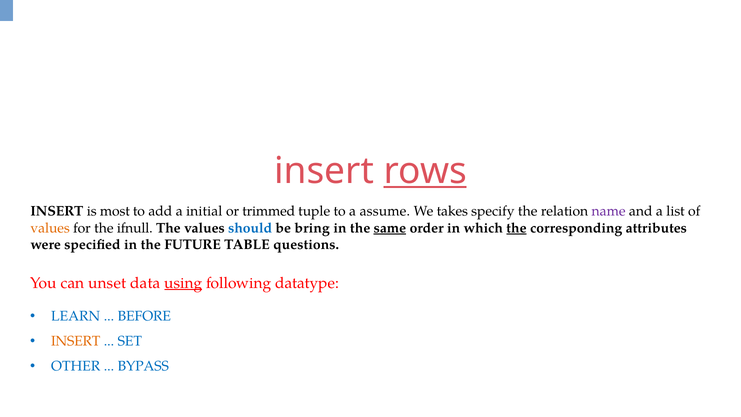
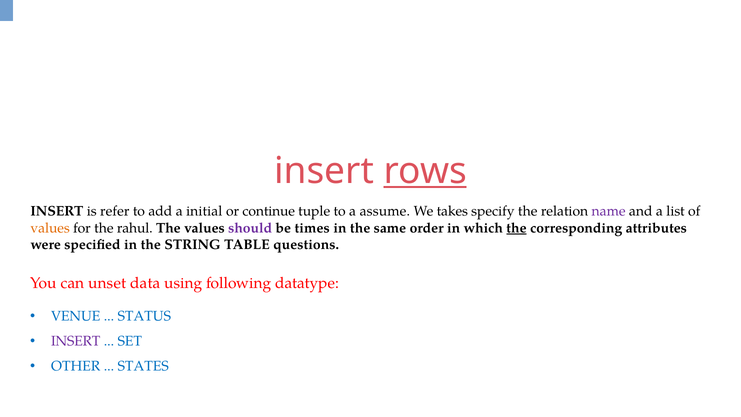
most: most -> refer (115, 211)
trimmed: trimmed -> continue (269, 211)
ifnull: ifnull -> rahul (135, 228)
should colour: blue -> purple (250, 228)
bring: bring -> times (312, 228)
same underline: present -> none (390, 228)
FUTURE: FUTURE -> STRING (193, 245)
using underline: present -> none (183, 283)
LEARN: LEARN -> VENUE (76, 316)
BEFORE: BEFORE -> STATUS (144, 316)
INSERT colour: orange -> purple (76, 341)
BYPASS: BYPASS -> STATES (143, 366)
